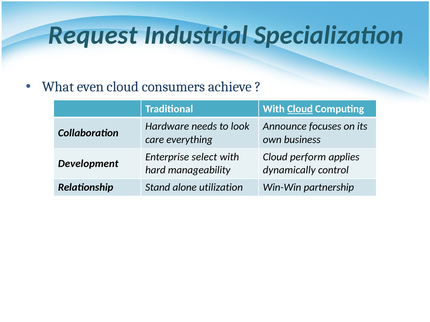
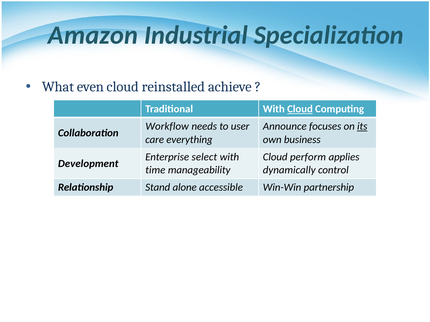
Request: Request -> Amazon (93, 35)
consumers: consumers -> reinstalled (173, 87)
Hardware: Hardware -> Workflow (167, 127)
look: look -> user (240, 127)
its underline: none -> present (362, 127)
hard: hard -> time (155, 170)
utilization: utilization -> accessible (221, 188)
